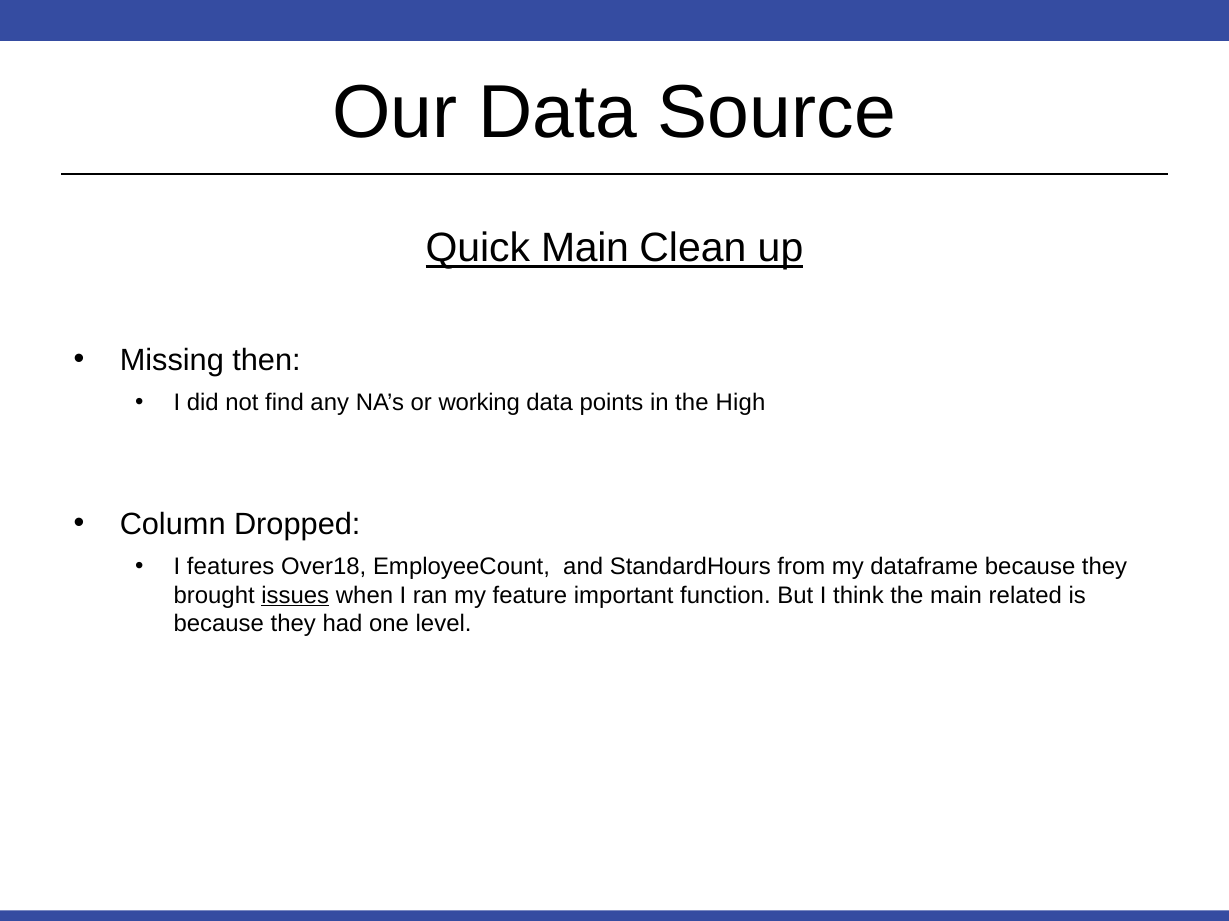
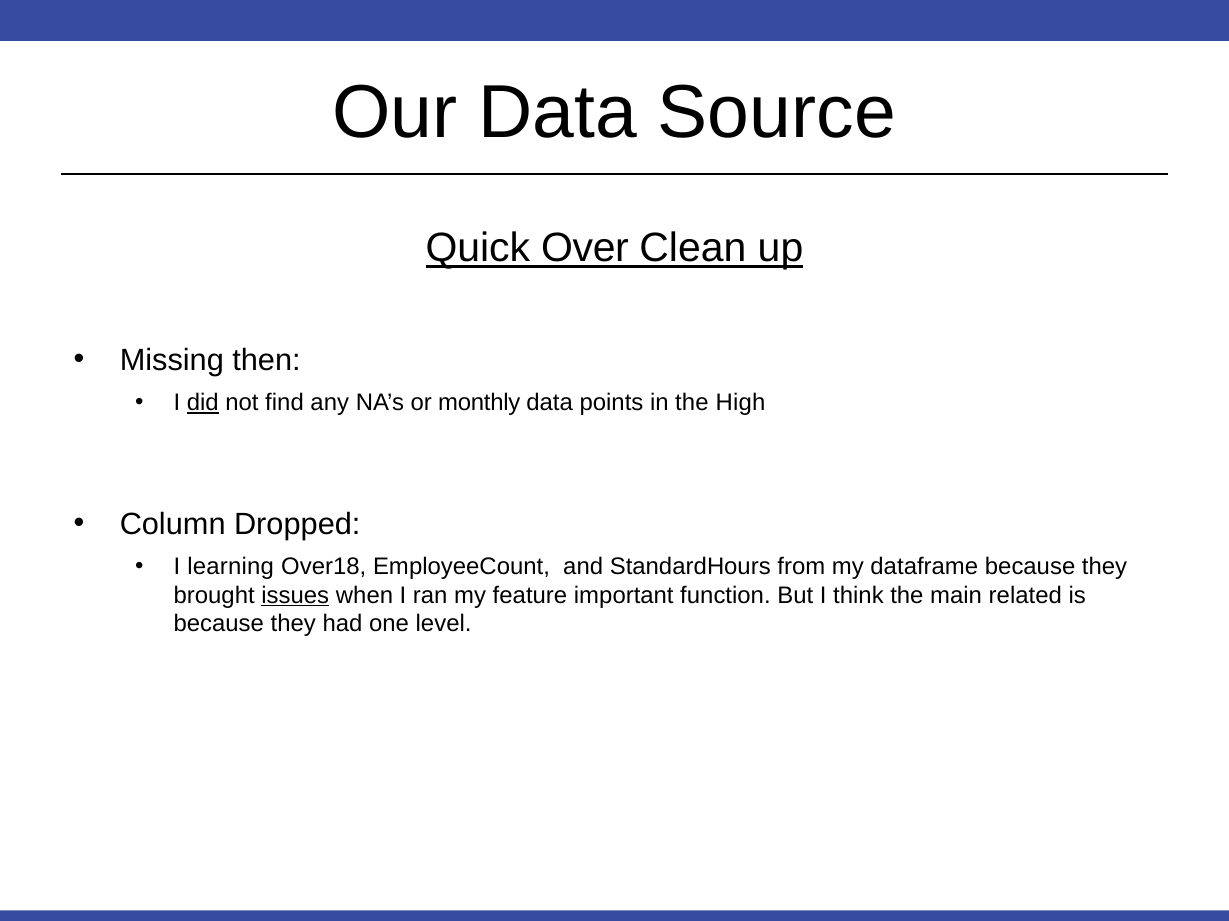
Quick Main: Main -> Over (585, 249)
did underline: none -> present (203, 403)
working: working -> monthly (479, 403)
features: features -> learning (231, 567)
